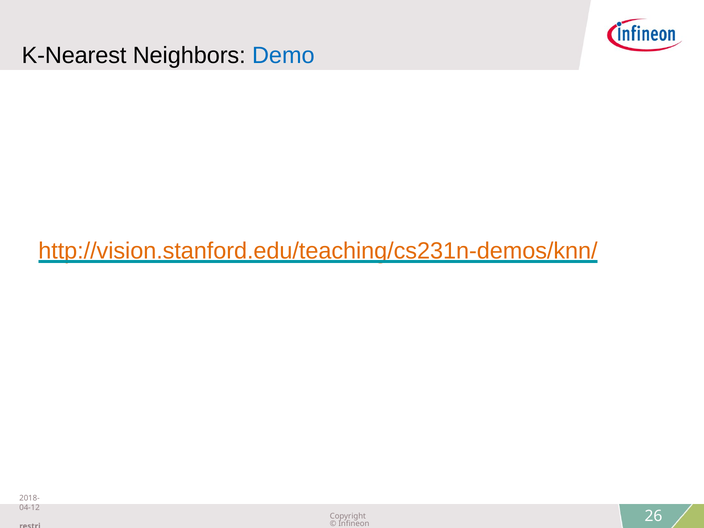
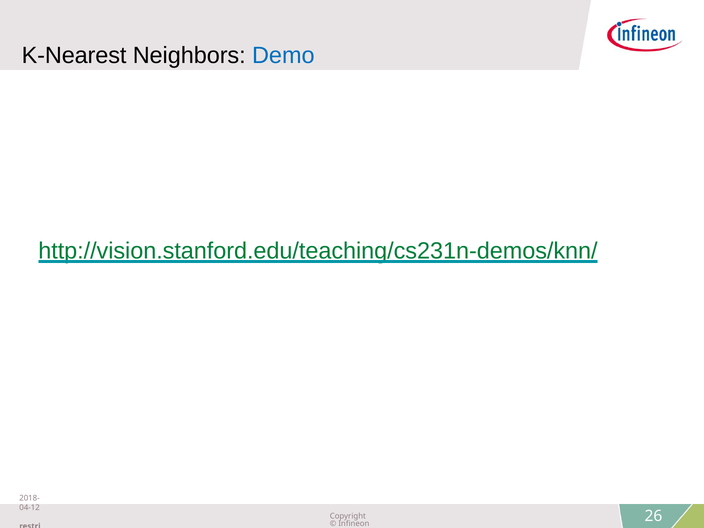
http://vision.stanford.edu/teaching/cs231n-demos/knn/ colour: orange -> green (318, 251)
